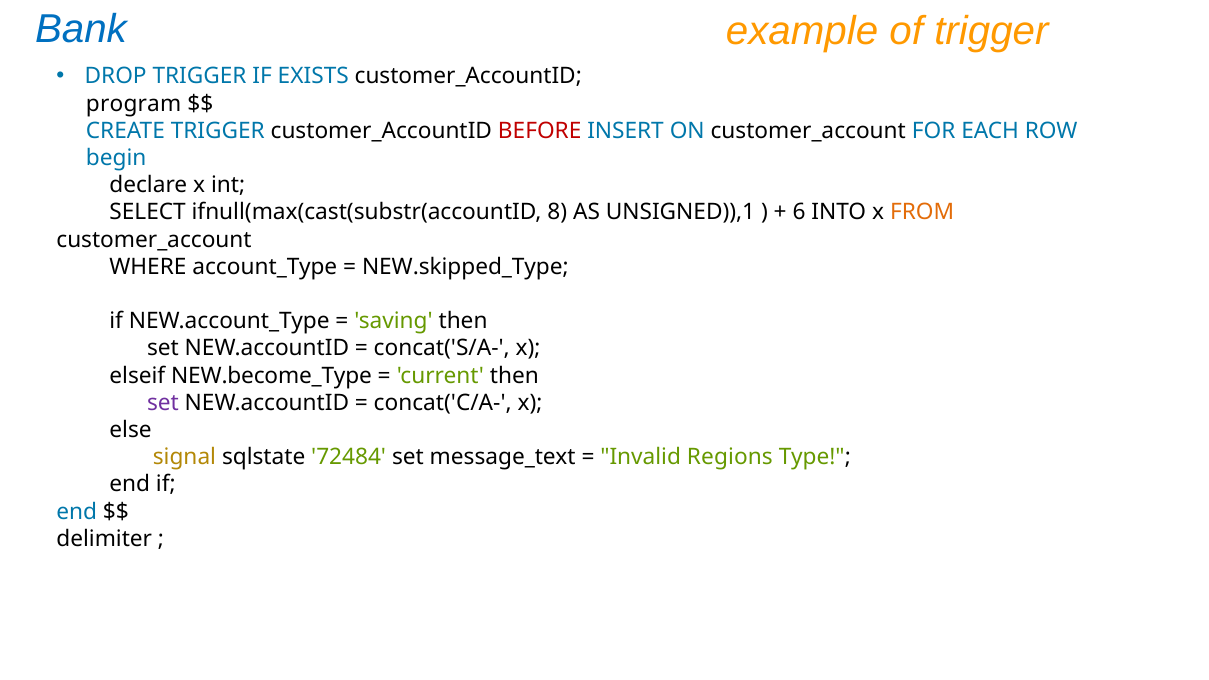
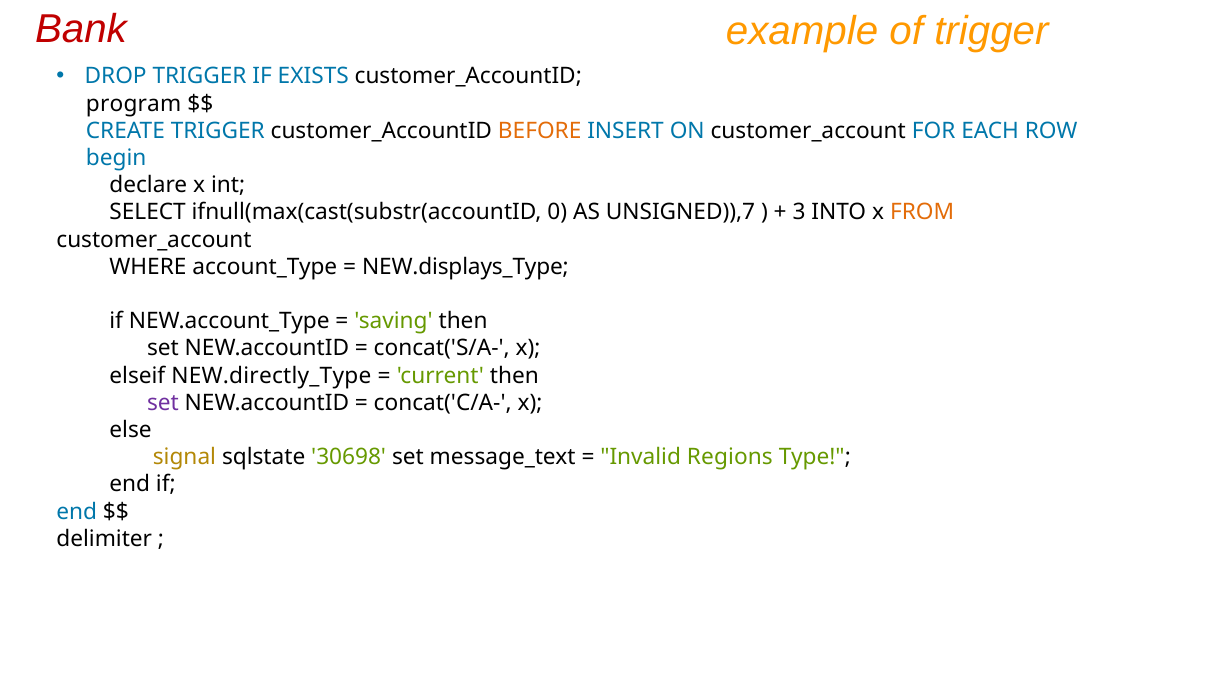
Bank colour: blue -> red (81, 29)
BEFORE colour: red -> orange (540, 131)
8: 8 -> 0 (557, 212)
UNSIGNED)),1: UNSIGNED)),1 -> UNSIGNED)),7 (680, 212)
6: 6 -> 3 (799, 212)
NEW.skipped_Type: NEW.skipped_Type -> NEW.displays_Type (465, 267)
NEW.become_Type: NEW.become_Type -> NEW.directly_Type (271, 376)
72484: 72484 -> 30698 (349, 457)
